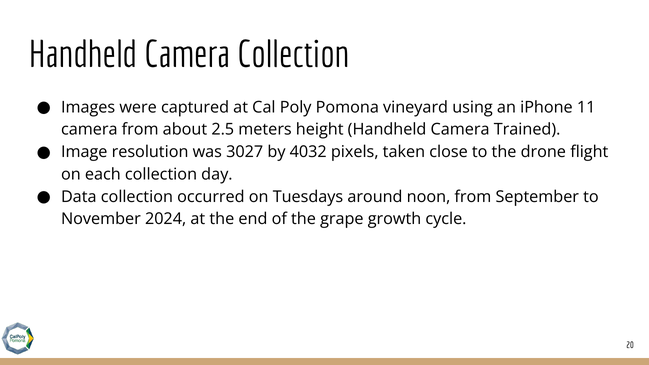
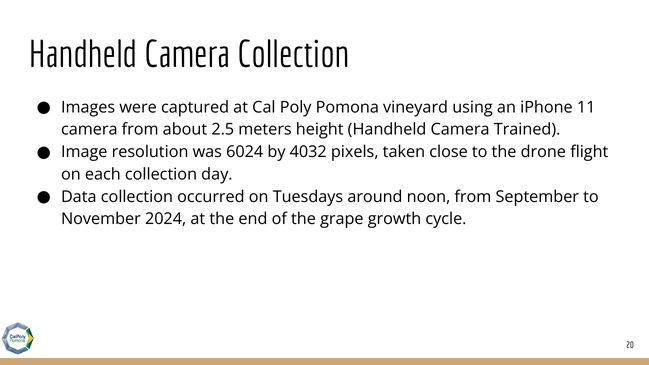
3027: 3027 -> 6024 (245, 152)
